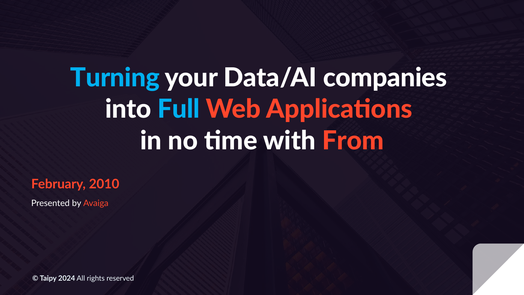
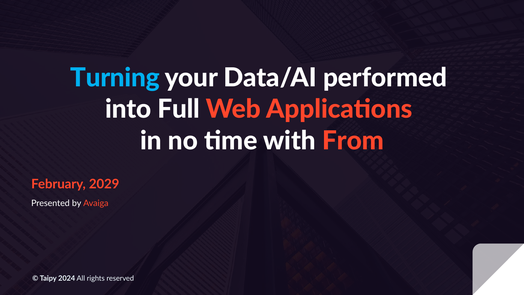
companies: companies -> performed (385, 78)
Full colour: light blue -> white (179, 109)
2010: 2010 -> 2029 (104, 184)
